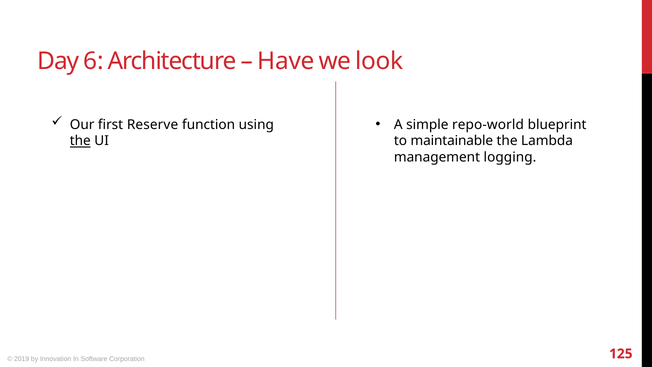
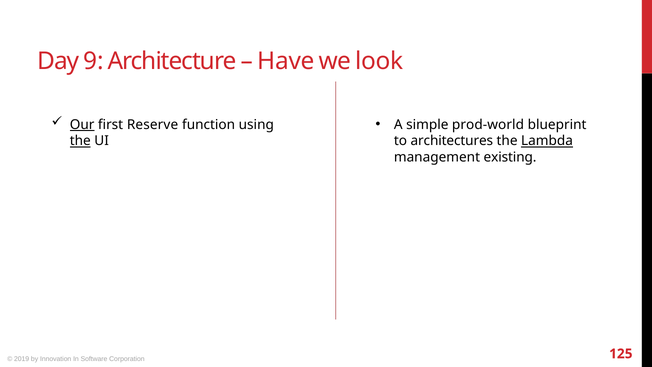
6: 6 -> 9 (94, 61)
Our underline: none -> present (82, 125)
repo-world: repo-world -> prod-world (488, 125)
maintainable: maintainable -> architectures (452, 141)
Lambda underline: none -> present (547, 141)
logging: logging -> existing (510, 157)
